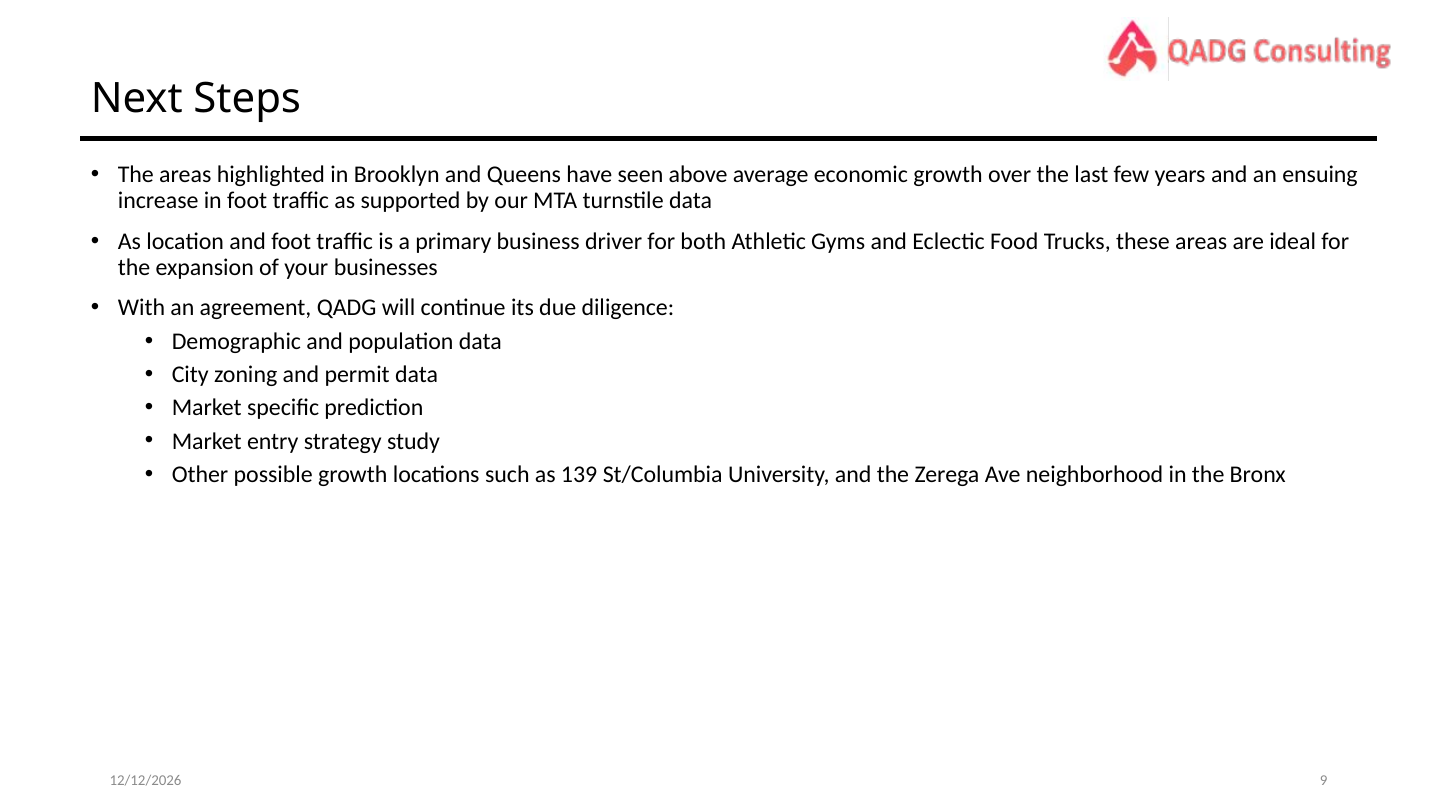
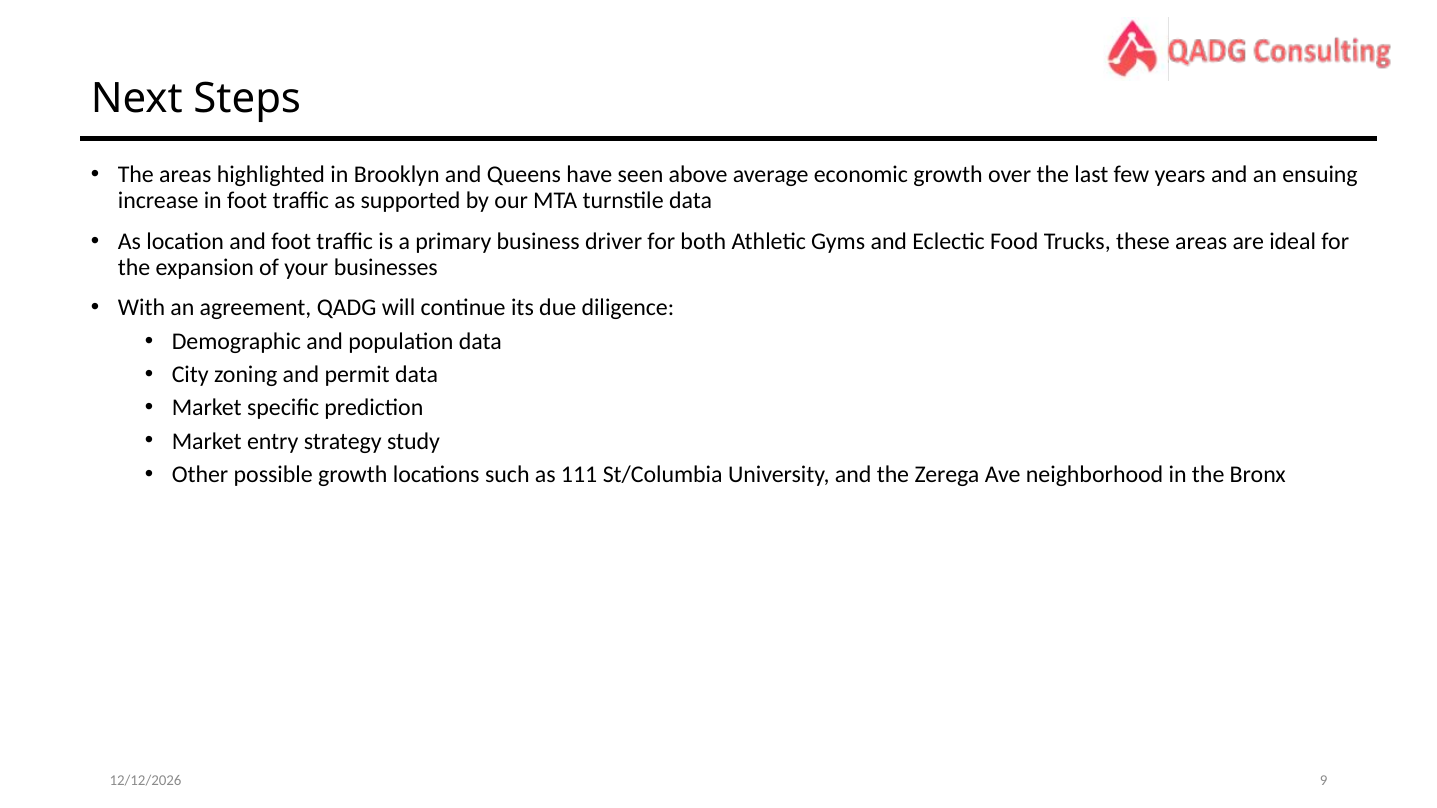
139: 139 -> 111 (579, 475)
